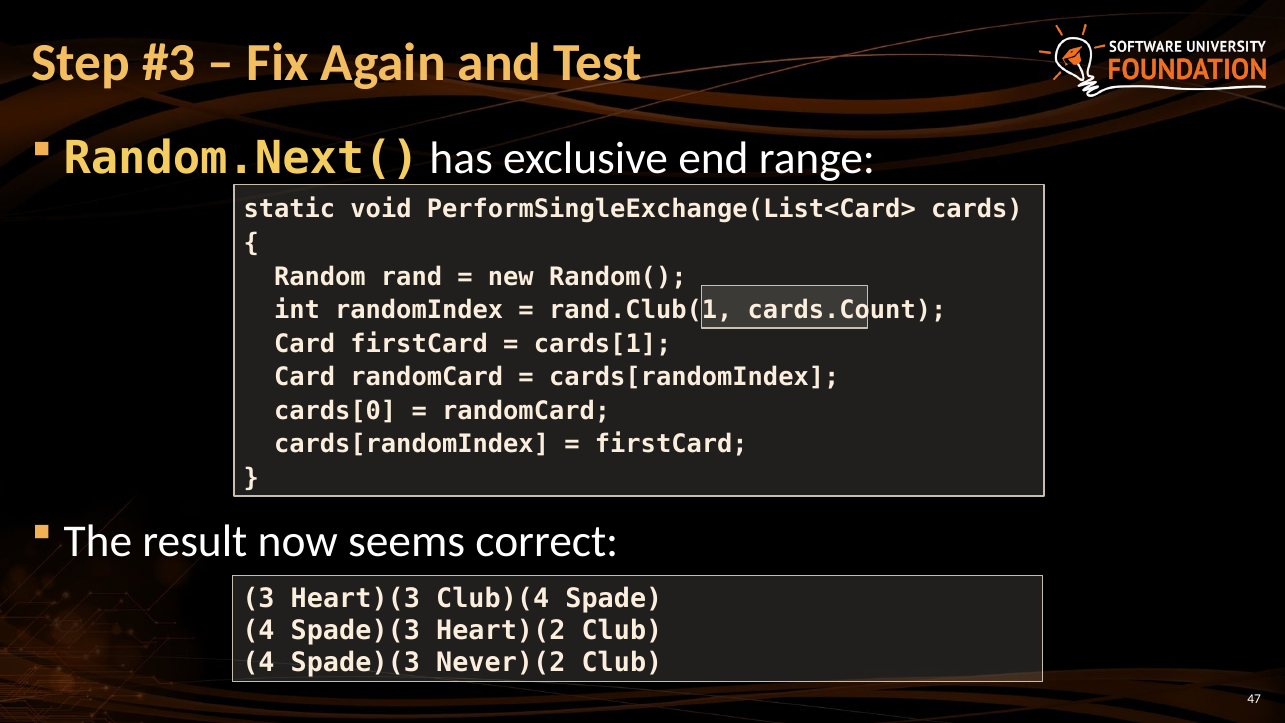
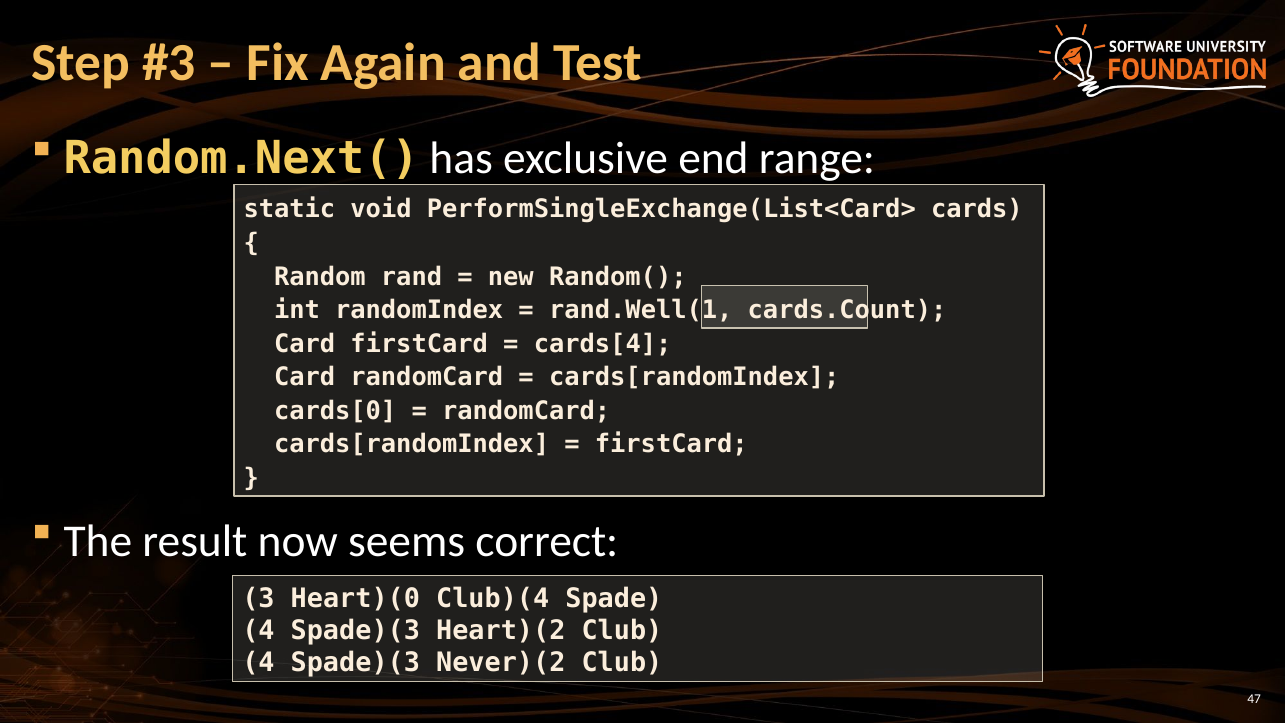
rand.Club(1: rand.Club(1 -> rand.Well(1 (641, 310)
cards[1: cards[1 -> cards[4 (603, 344)
Heart)(3: Heart)(3 -> Heart)(0 (355, 598)
